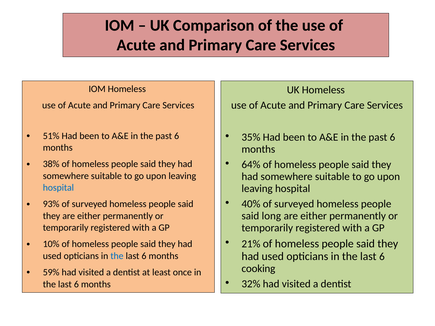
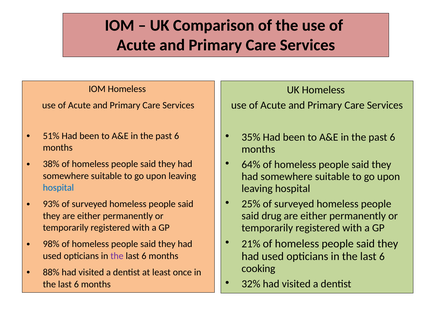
40%: 40% -> 25% (251, 204)
long: long -> drug (272, 216)
10%: 10% -> 98% (51, 244)
the colour: blue -> purple (117, 256)
59%: 59% -> 88% (51, 273)
